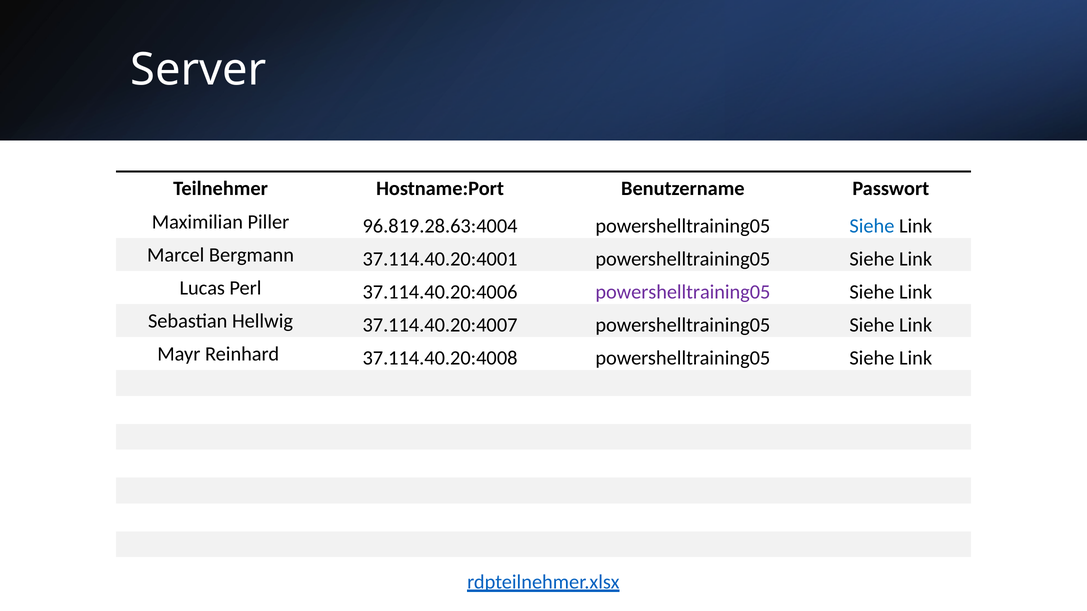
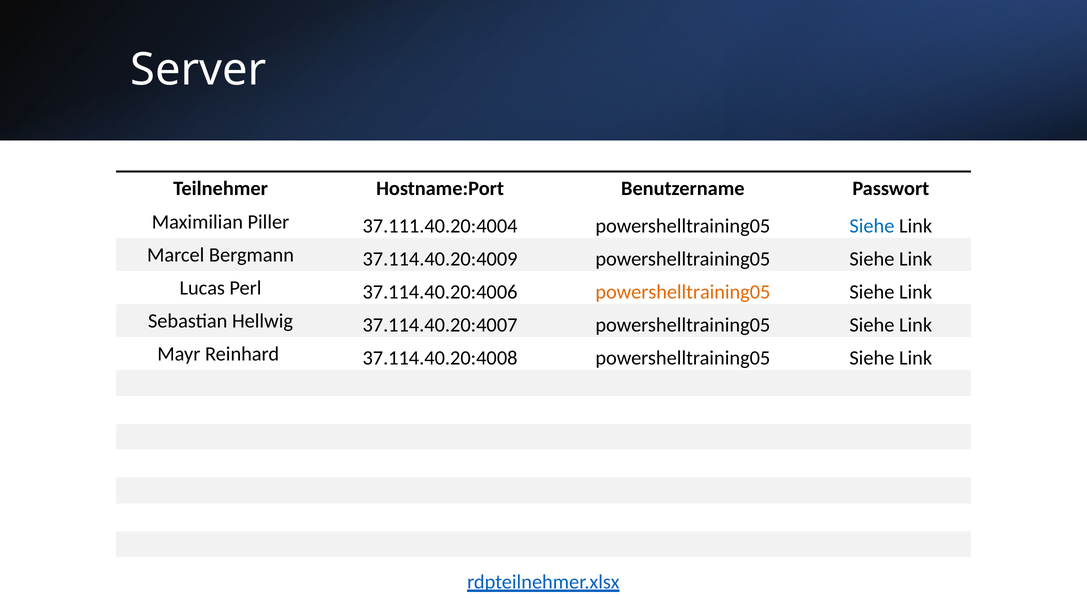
96.819.28.63:4004: 96.819.28.63:4004 -> 37.111.40.20:4004 (440, 226)
37.114.40.20:4001: 37.114.40.20:4001 -> 37.114.40.20:4009 (440, 259)
powershelltraining05 colour: purple -> orange (683, 292)
